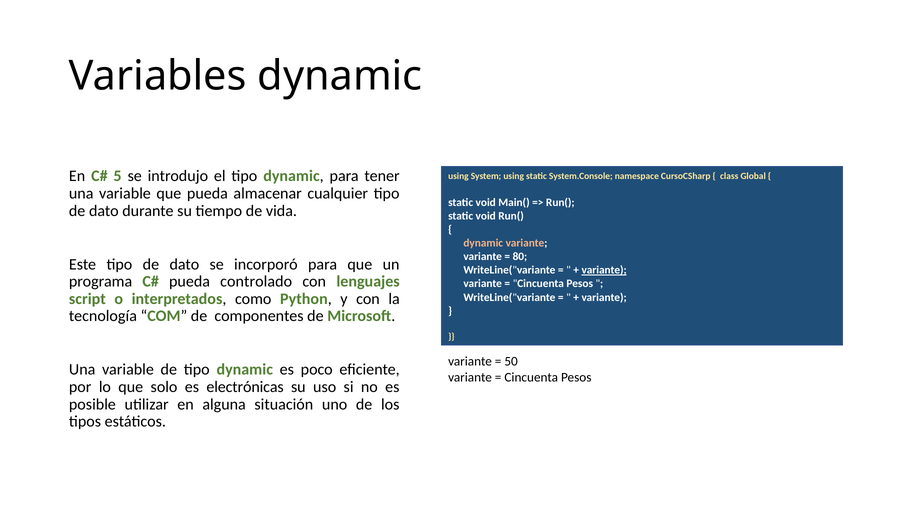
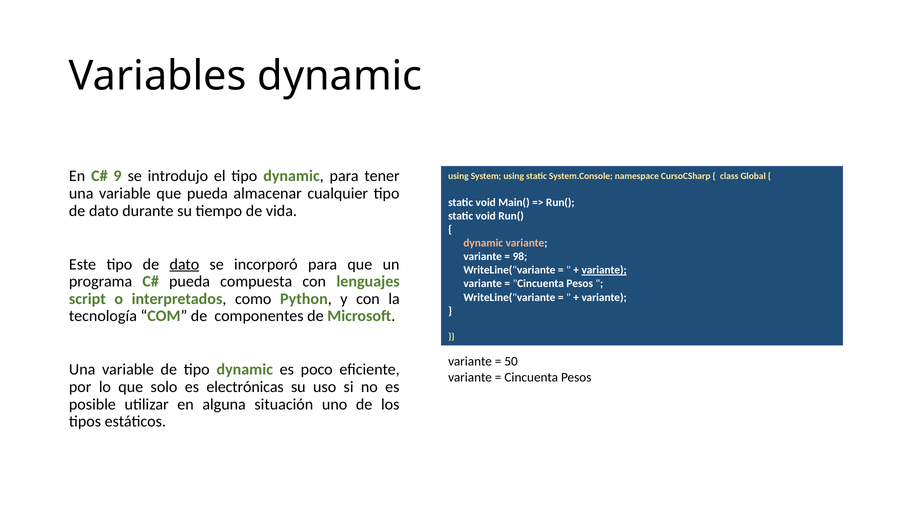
5: 5 -> 9 (118, 176)
80: 80 -> 98 (520, 257)
dato underline: none -> present (184, 264)
controlado: controlado -> compuesta (256, 282)
